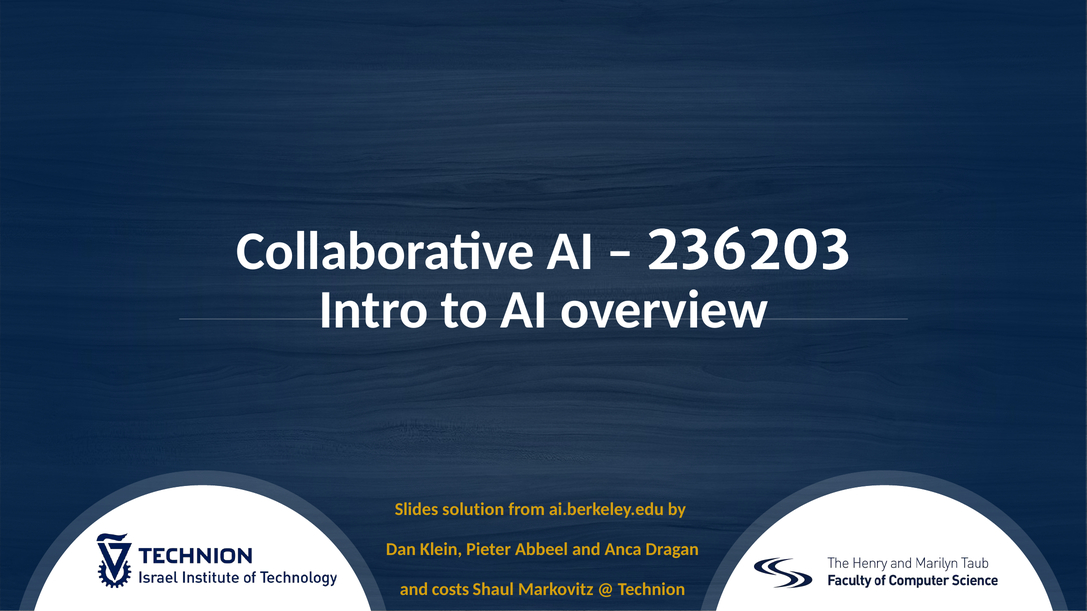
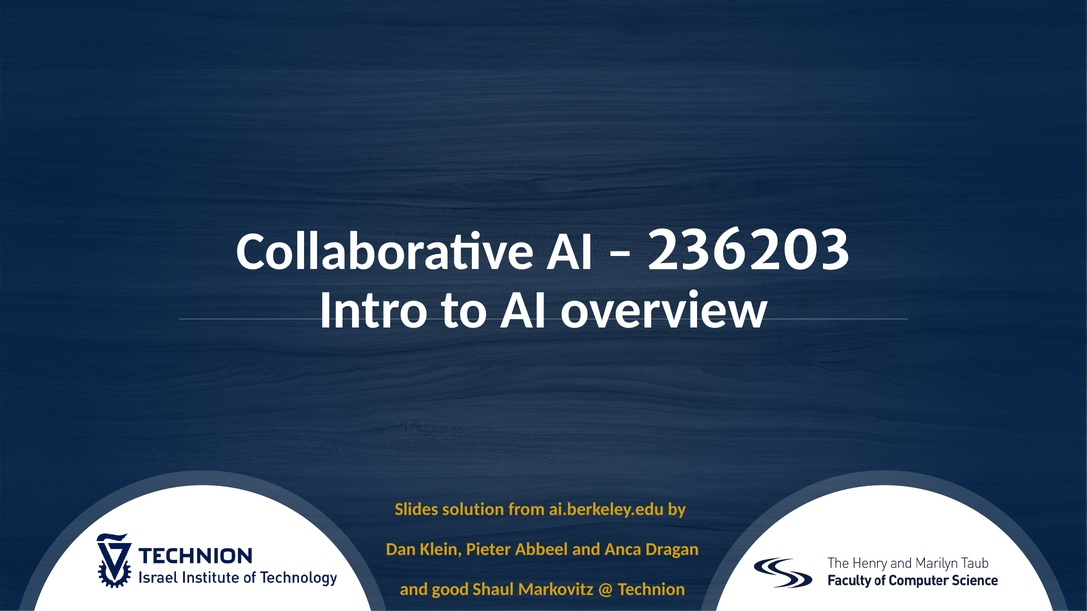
costs: costs -> good (450, 590)
